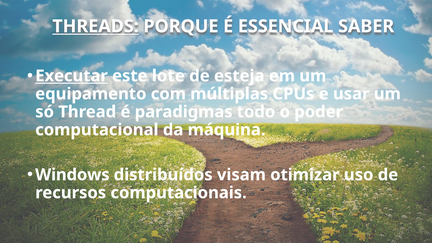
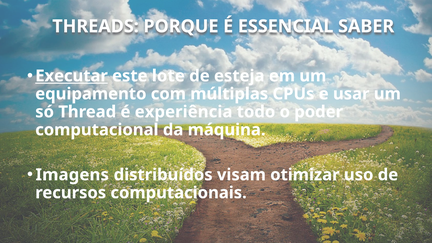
THREADS underline: present -> none (96, 26)
paradigmas: paradigmas -> experiência (184, 112)
Windows: Windows -> Imagens (72, 175)
